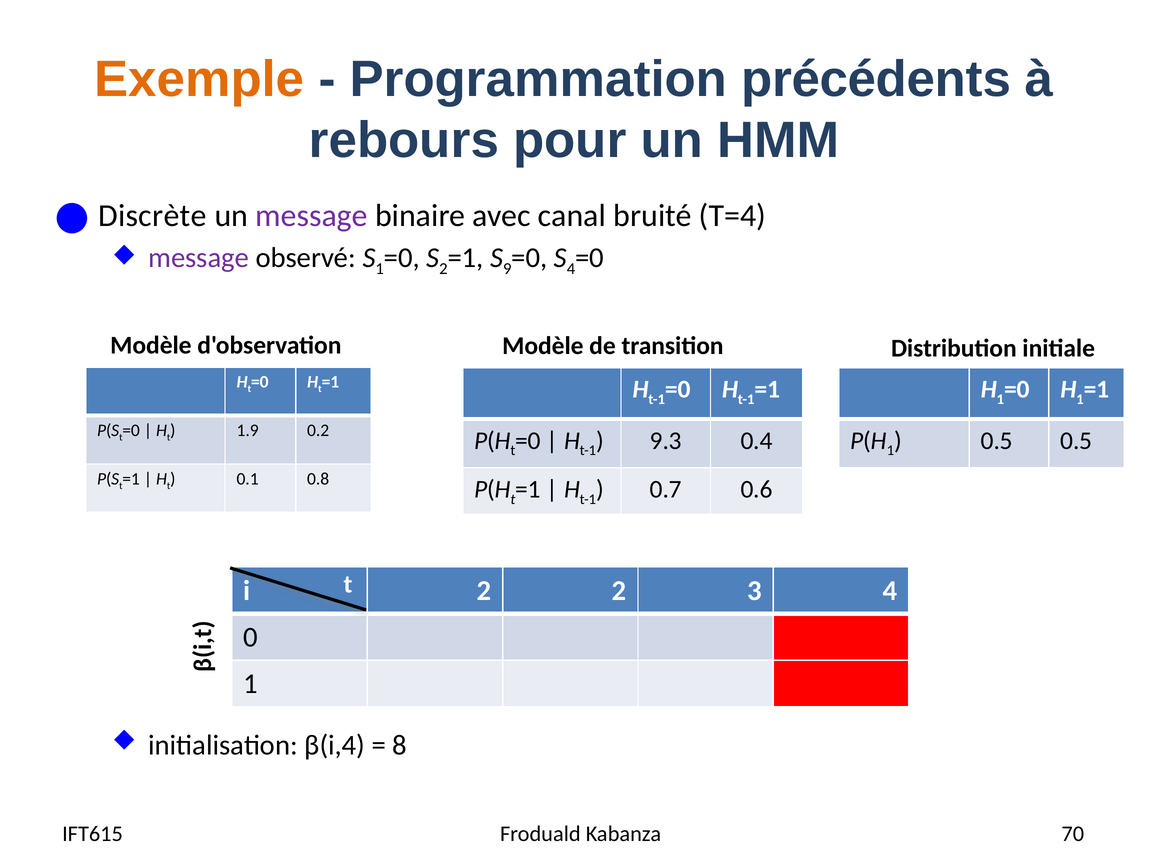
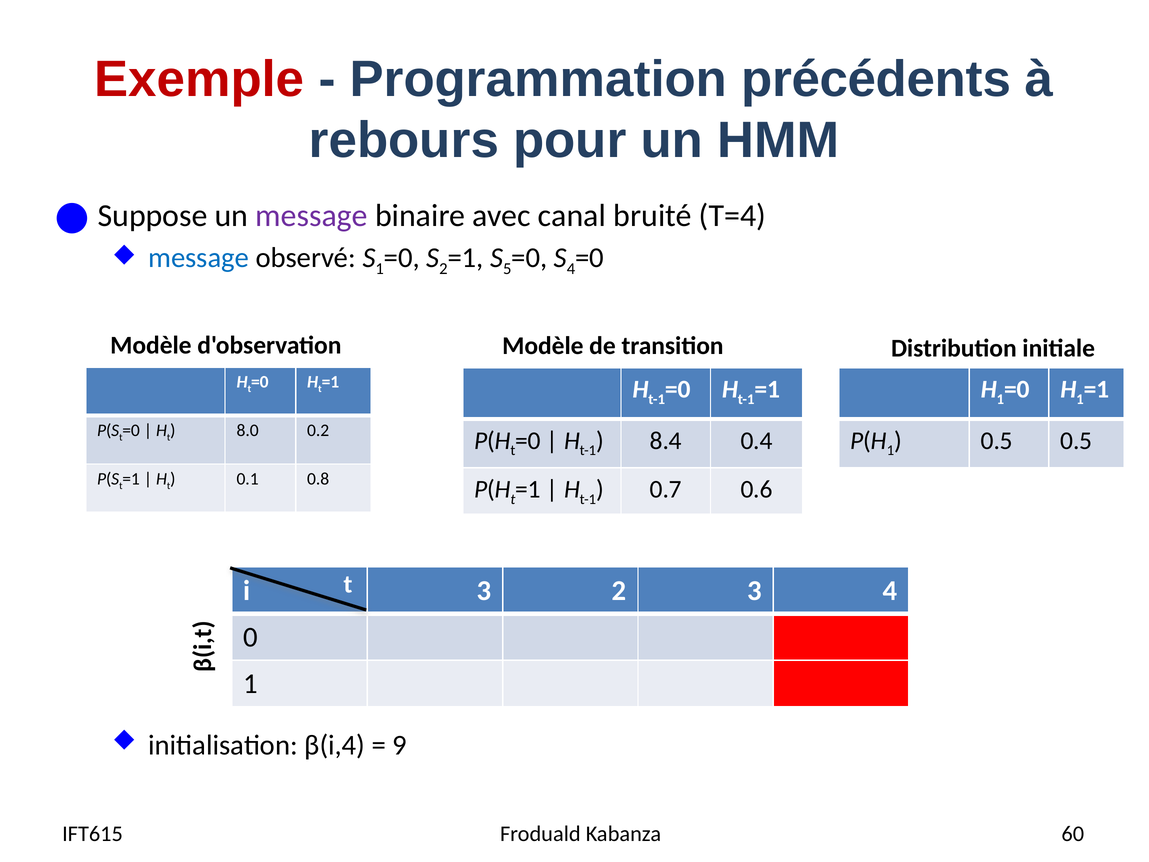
Exemple colour: orange -> red (199, 79)
Discrète: Discrète -> Suppose (153, 216)
message colour: purple -> blue (199, 258)
9: 9 -> 5 (507, 269)
1.9: 1.9 -> 8.0 (248, 430)
9.3: 9.3 -> 8.4 (666, 441)
2: 2 -> 3 (484, 591)
8: 8 -> 9 (400, 745)
70: 70 -> 60 (1073, 833)
